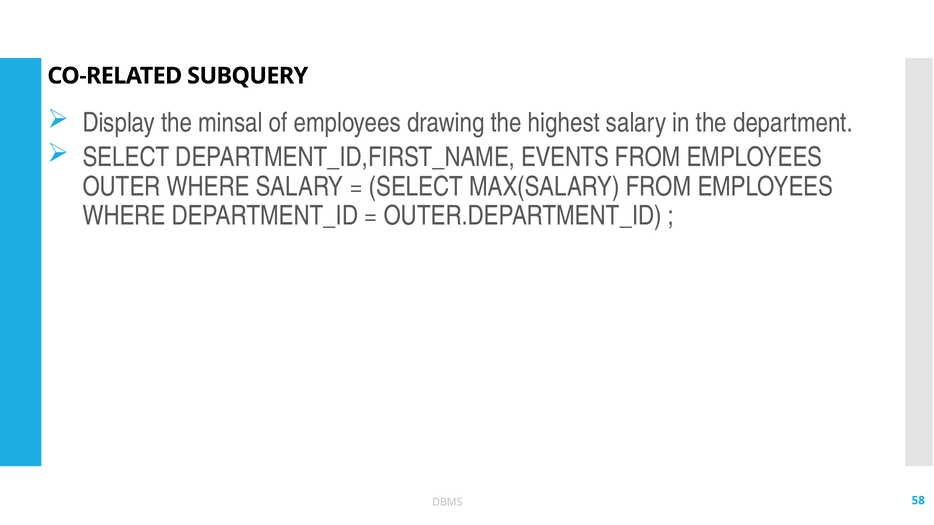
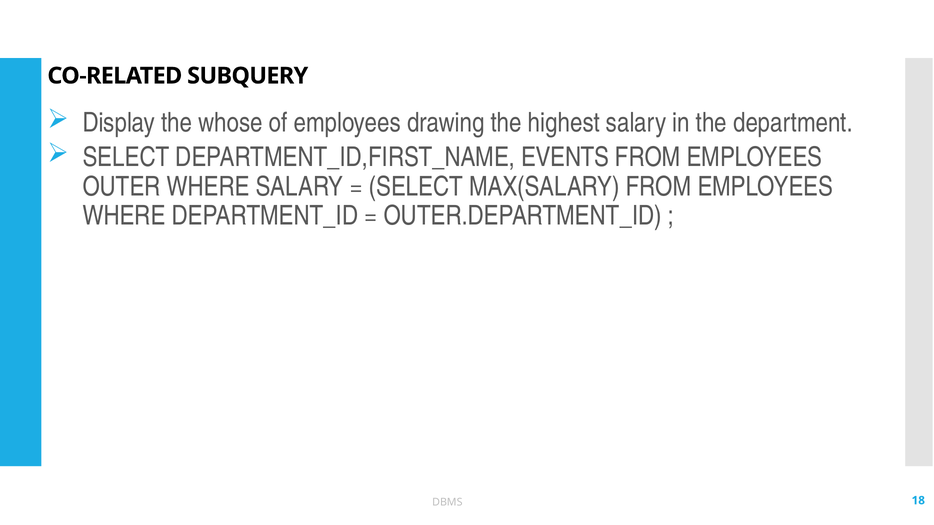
minsal: minsal -> whose (231, 123)
58: 58 -> 18 (918, 501)
